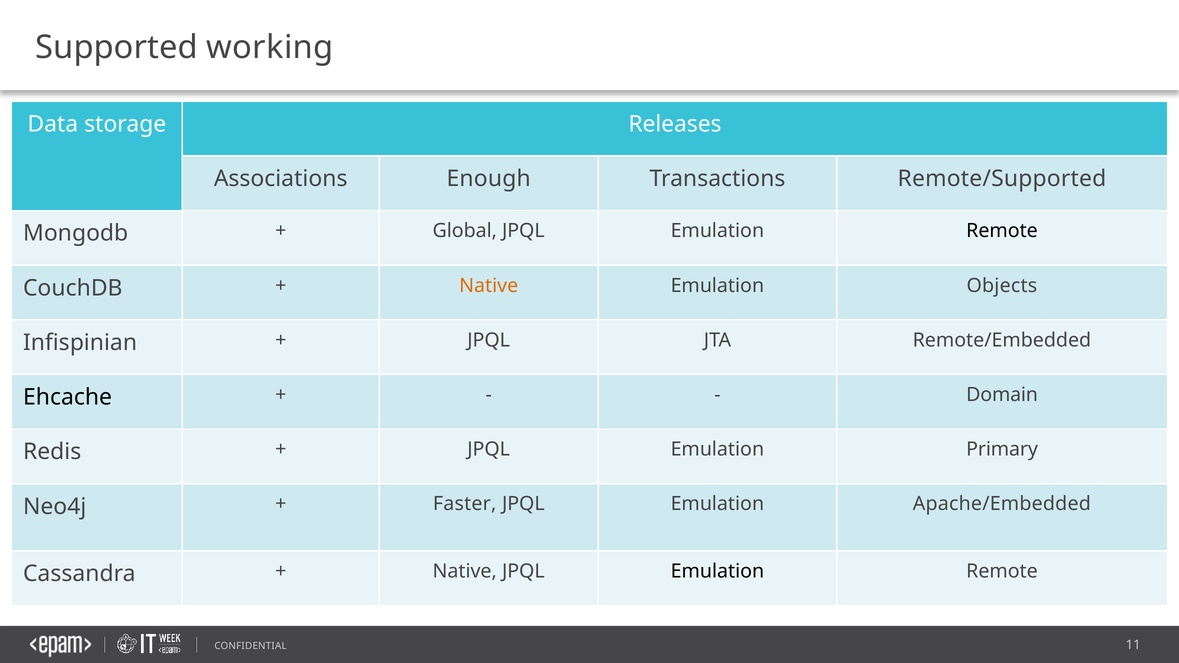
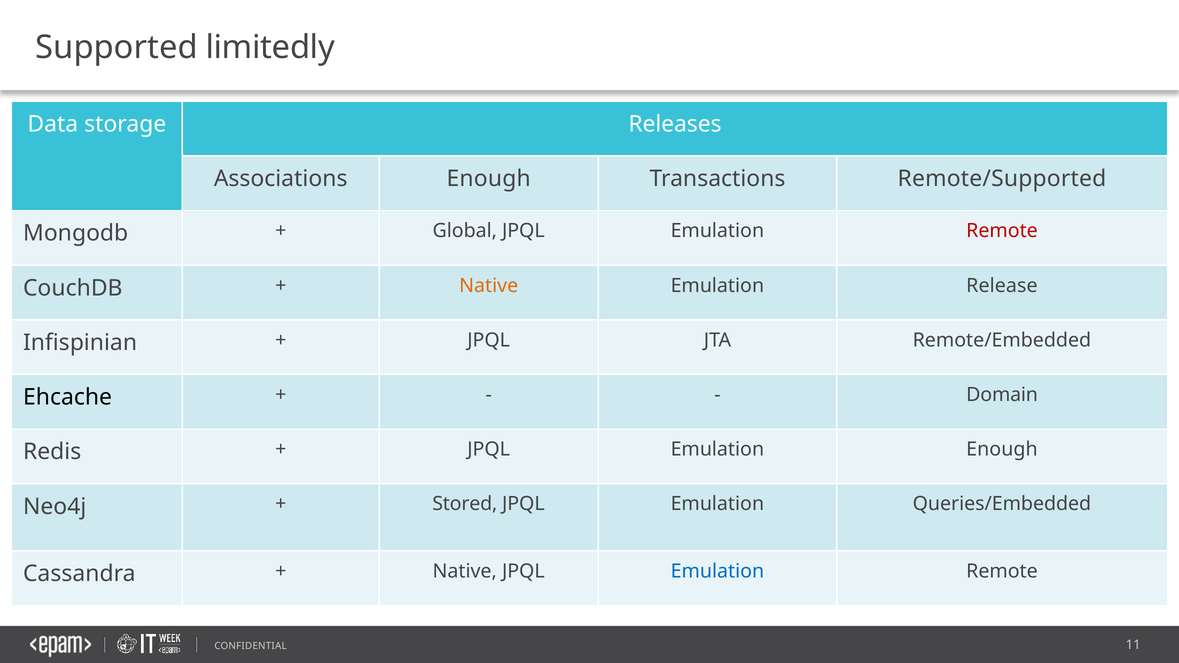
working: working -> limitedly (270, 47)
Remote colour: black -> red (1002, 231)
Objects: Objects -> Release (1002, 286)
Emulation Primary: Primary -> Enough (1002, 450)
Faster: Faster -> Stored (465, 504)
Apache/Embedded: Apache/Embedded -> Queries/Embedded (1002, 504)
Emulation colour: black -> blue (717, 572)
